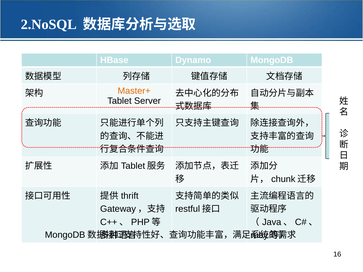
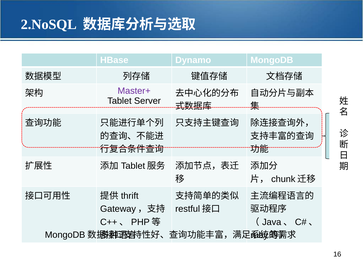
Master+ colour: orange -> purple (134, 91)
